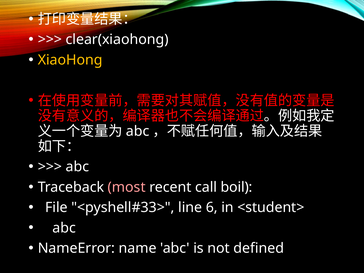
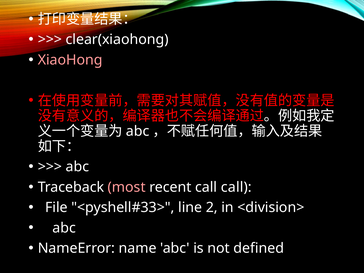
XiaoHong colour: yellow -> pink (70, 60)
call boil: boil -> call (236, 187)
6: 6 -> 2 (212, 208)
<student>: <student> -> <division> (271, 208)
